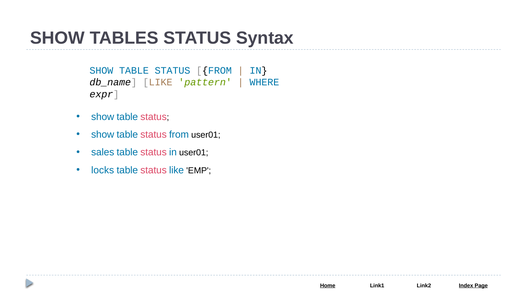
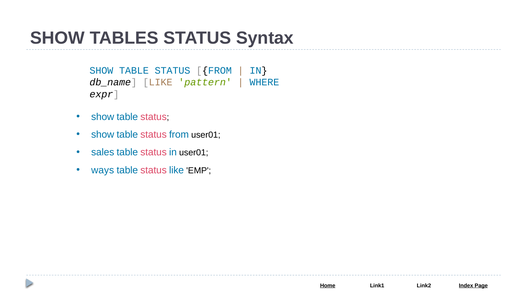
locks: locks -> ways (103, 170)
